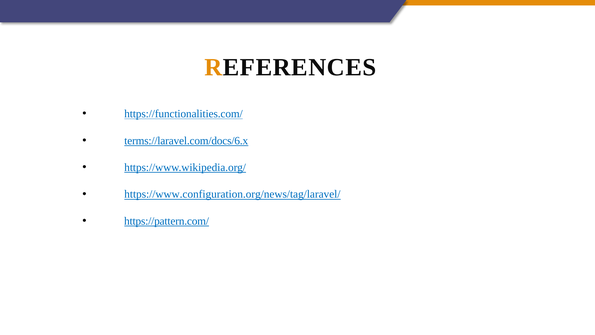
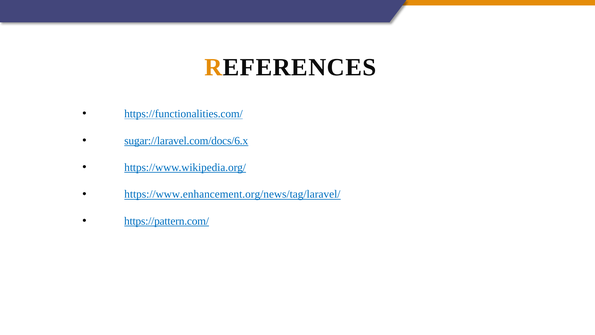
terms://laravel.com/docs/6.x: terms://laravel.com/docs/6.x -> sugar://laravel.com/docs/6.x (186, 141)
https://www.configuration.org/news/tag/laravel/: https://www.configuration.org/news/tag/laravel/ -> https://www.enhancement.org/news/tag/laravel/ (232, 194)
